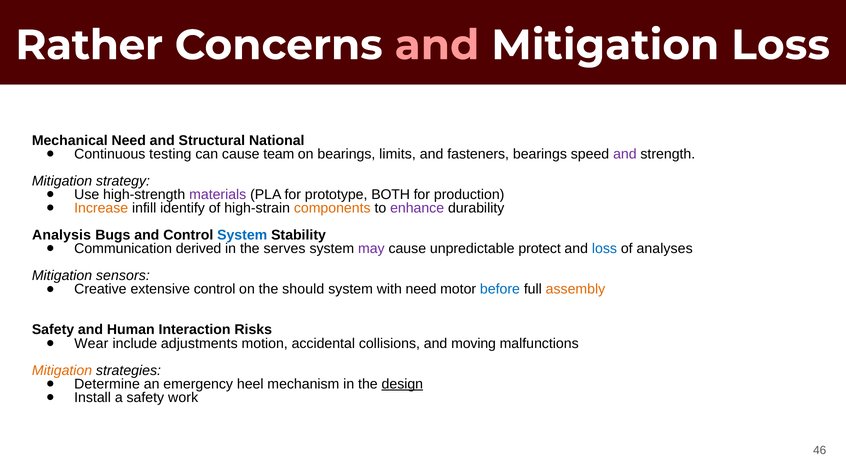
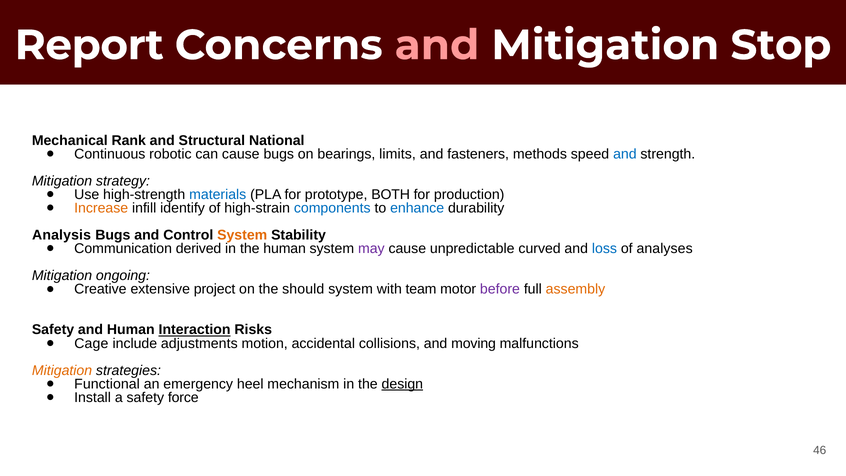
Rather: Rather -> Report (89, 45)
Mitigation Loss: Loss -> Stop (781, 45)
Mechanical Need: Need -> Rank (129, 140)
testing: testing -> robotic (170, 154)
cause team: team -> bugs (279, 154)
fasteners bearings: bearings -> methods (540, 154)
and colour: purple -> blue (625, 154)
materials colour: purple -> blue (218, 195)
components colour: orange -> blue (332, 208)
enhance colour: purple -> blue (417, 208)
System colour: blue -> orange (242, 235)
the serves: serves -> human (285, 249)
protect: protect -> curved (540, 249)
sensors: sensors -> ongoing (123, 276)
extensive control: control -> project (215, 289)
with need: need -> team (421, 289)
before colour: blue -> purple (500, 289)
Interaction underline: none -> present (195, 330)
Wear: Wear -> Cage (91, 343)
Determine: Determine -> Functional (107, 384)
work: work -> force (183, 397)
